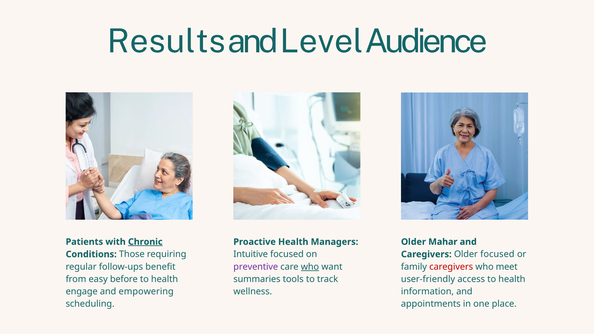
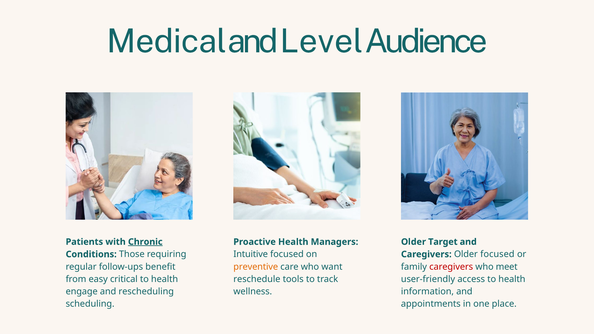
Results: Results -> Medical (167, 41)
Mahar: Mahar -> Target (443, 242)
preventive colour: purple -> orange (256, 267)
who underline: present -> none (310, 267)
before: before -> critical (124, 279)
summaries: summaries -> reschedule (257, 279)
empowering: empowering -> rescheduling (146, 292)
